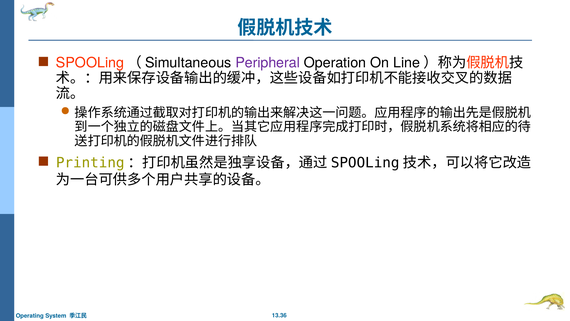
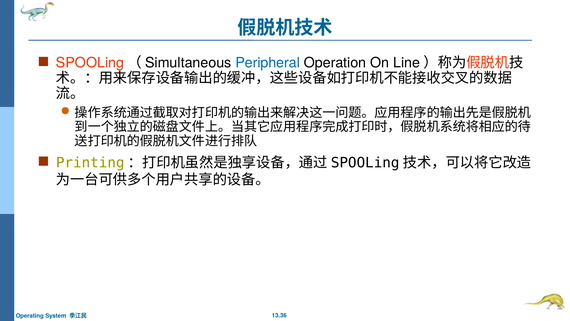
Peripheral colour: purple -> blue (268, 63)
